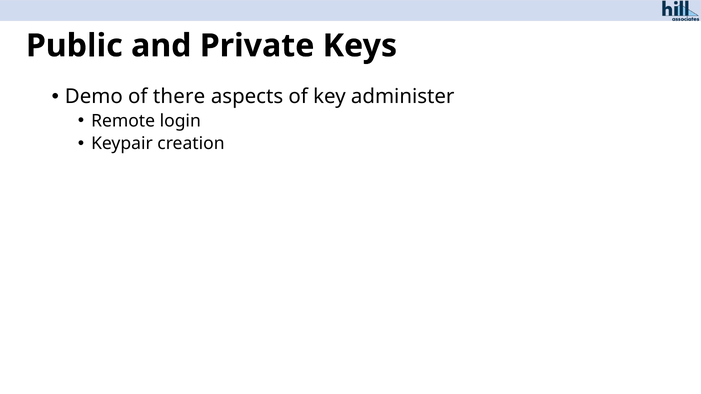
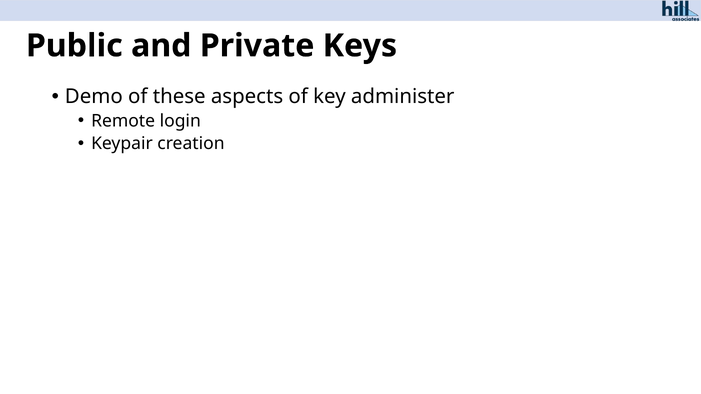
there: there -> these (179, 97)
